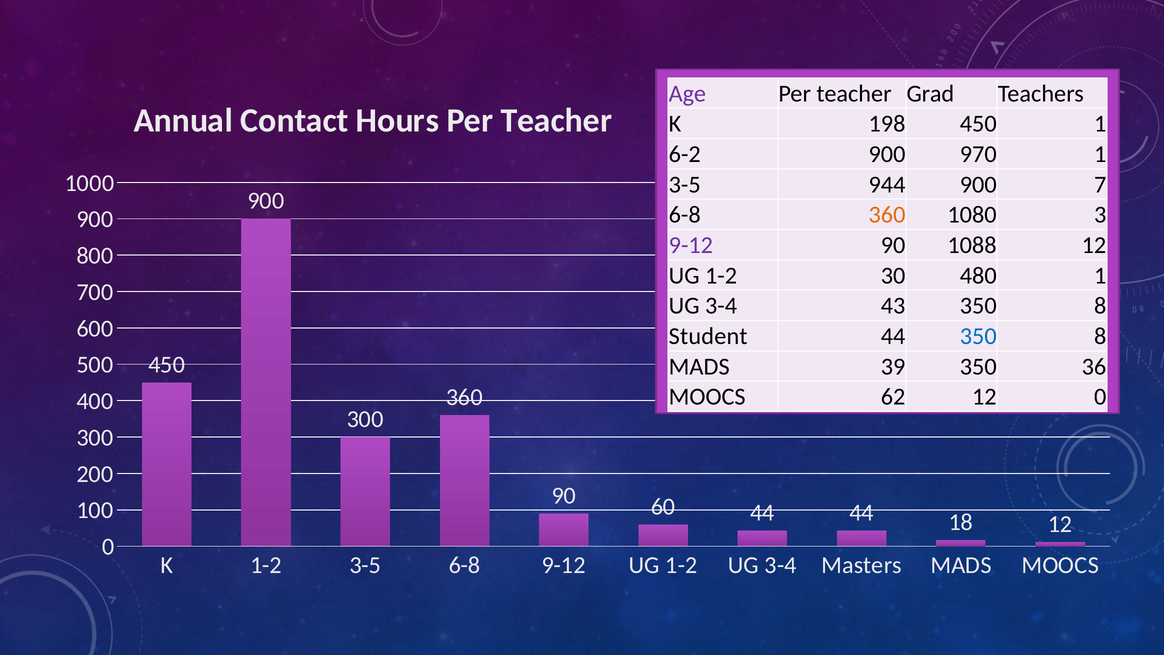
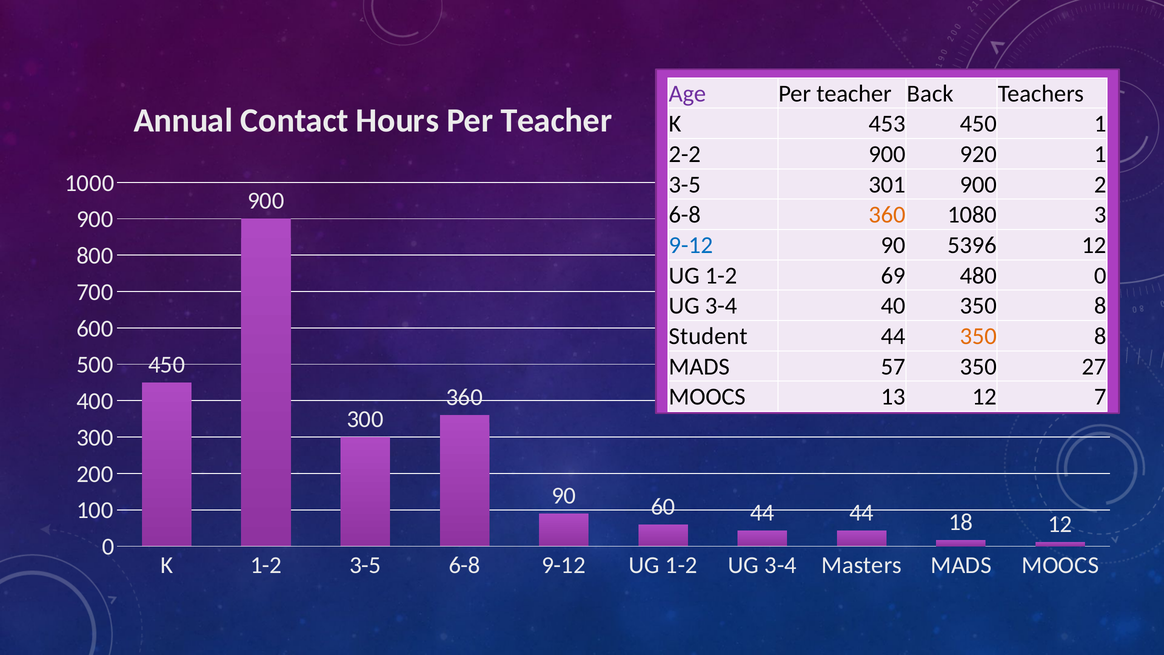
Grad: Grad -> Back (930, 94)
198: 198 -> 453 (887, 124)
6-2: 6-2 -> 2-2 (685, 154)
970: 970 -> 920 (978, 154)
944: 944 -> 301 (887, 184)
7: 7 -> 2 (1100, 184)
9-12 colour: purple -> blue (691, 245)
1088: 1088 -> 5396 (972, 245)
30: 30 -> 69 (893, 275)
480 1: 1 -> 0 (1100, 275)
43: 43 -> 40 (893, 306)
350 colour: blue -> orange (978, 336)
39: 39 -> 57 (893, 366)
36: 36 -> 27 (1094, 366)
62: 62 -> 13 (893, 397)
12 0: 0 -> 7 (1100, 397)
